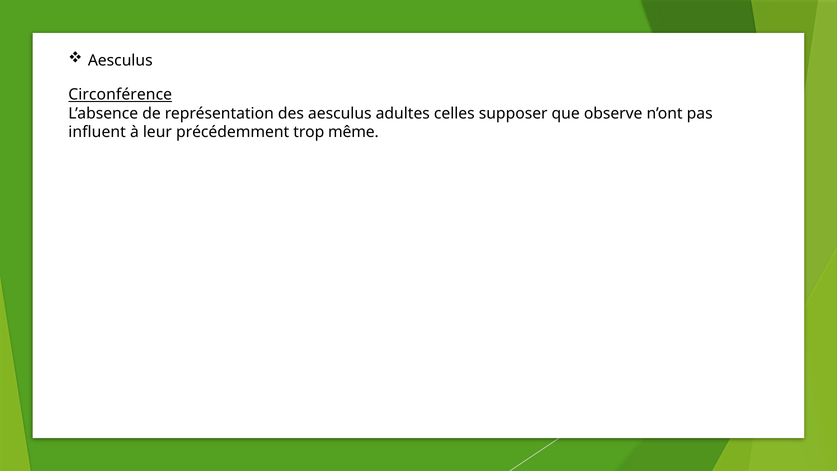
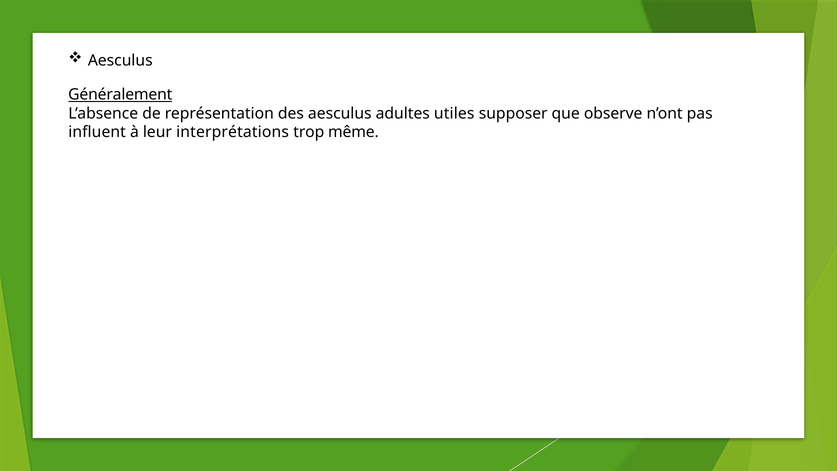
Circonférence: Circonférence -> Généralement (120, 94)
celles: celles -> utiles (454, 113)
précédemment: précédemment -> interprétations (233, 132)
